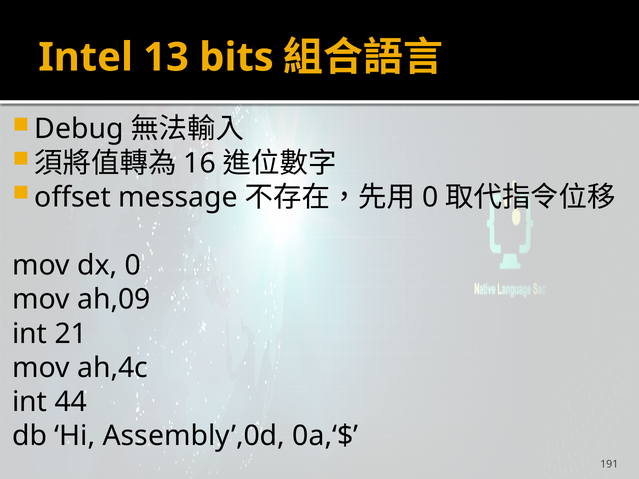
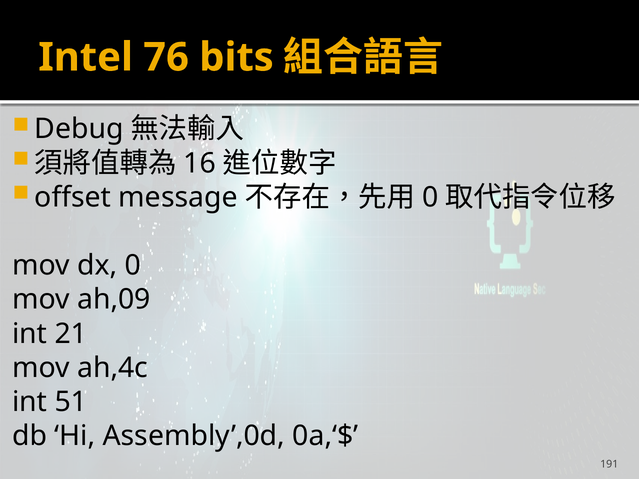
13: 13 -> 76 (166, 57)
44: 44 -> 51 (71, 402)
